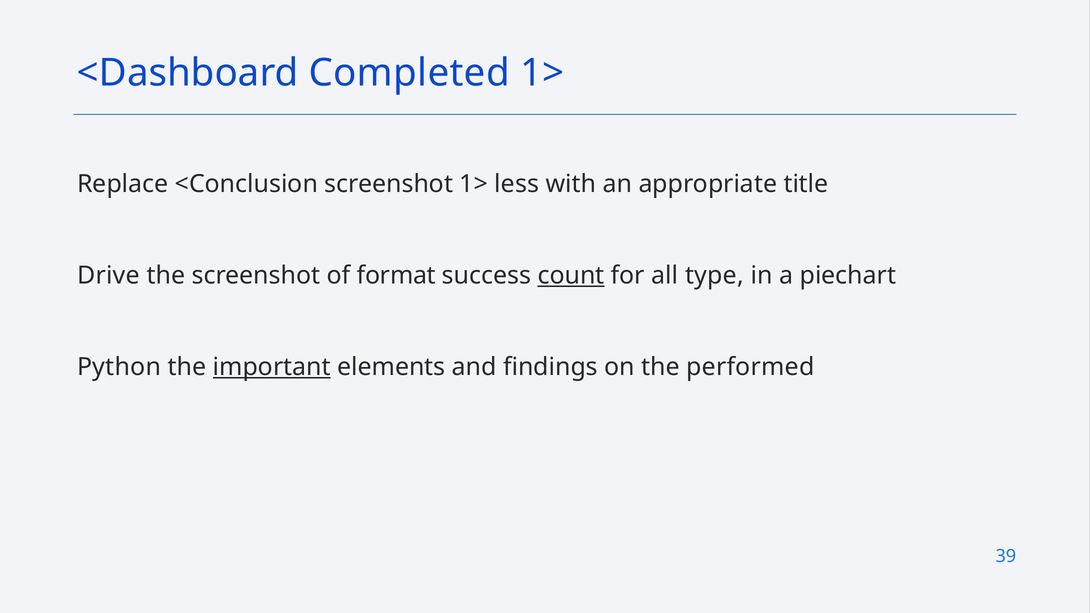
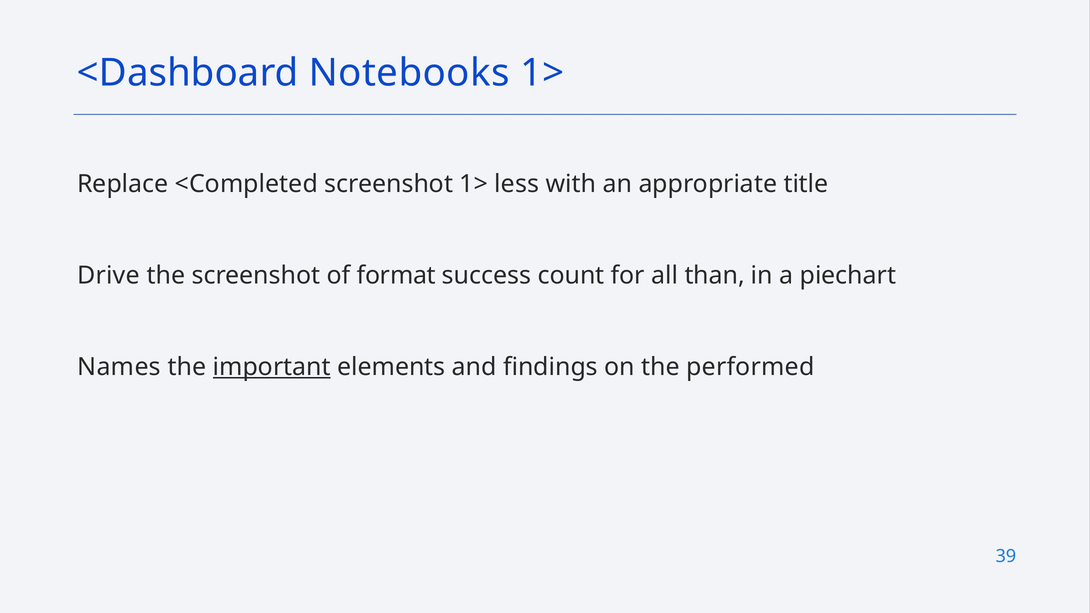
Completed: Completed -> Notebooks (409, 73)
<Conclusion: <Conclusion -> <Completed (246, 184)
count underline: present -> none (571, 276)
type: type -> than (715, 276)
Python: Python -> Names (119, 367)
